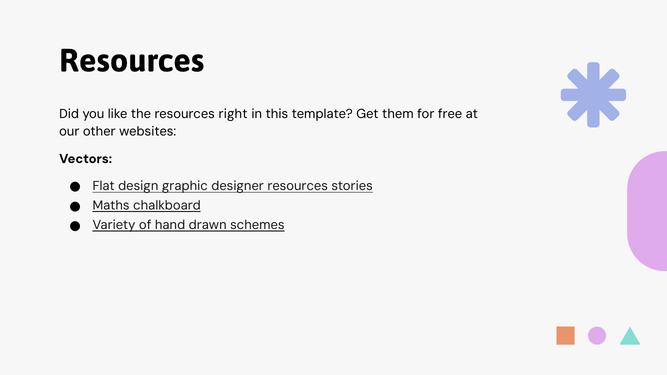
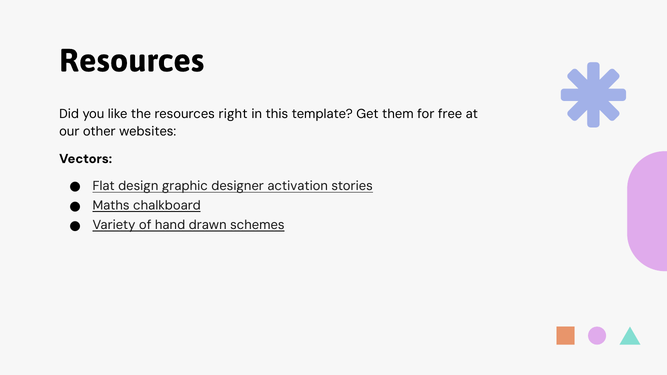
designer resources: resources -> activation (298, 186)
